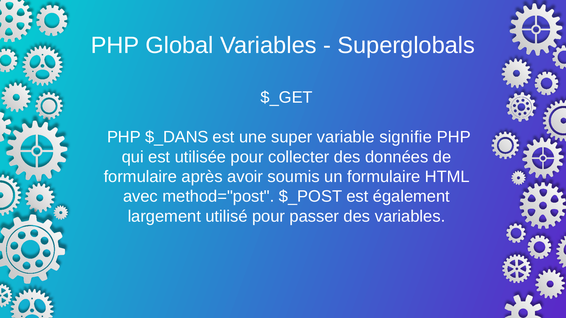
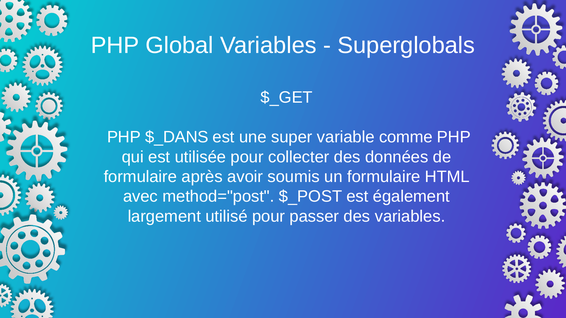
signifie: signifie -> comme (406, 137)
